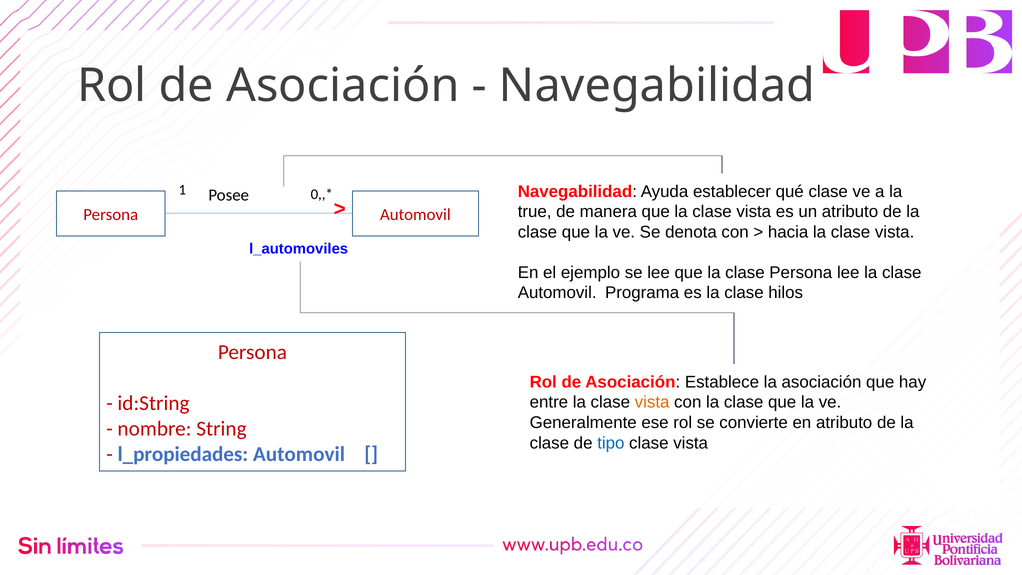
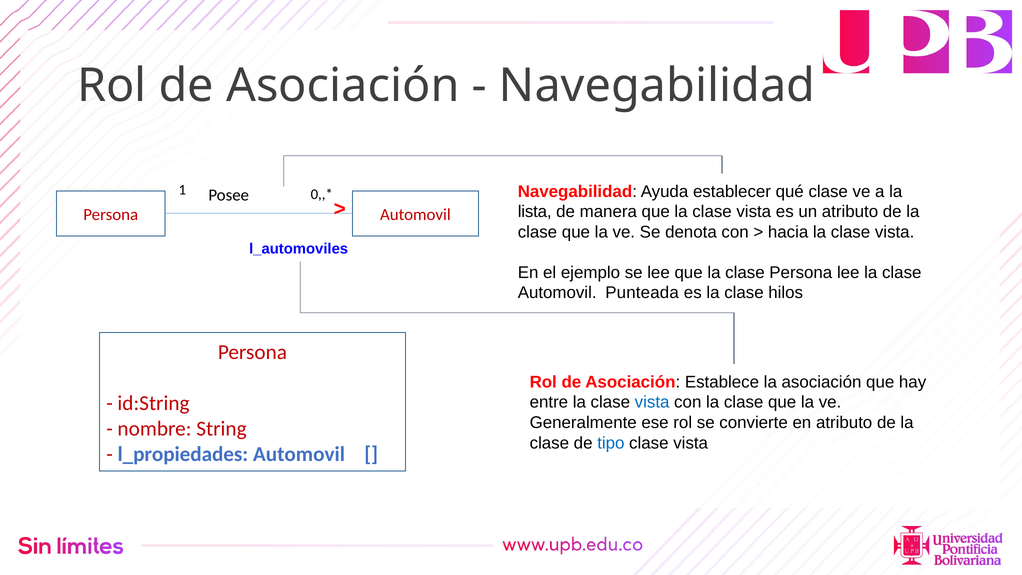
true: true -> lista (535, 212)
Programa: Programa -> Punteada (642, 293)
vista colour: orange -> blue (652, 402)
